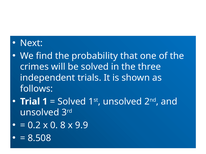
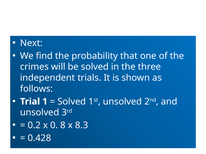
9.9: 9.9 -> 8.3 (82, 126)
8.508: 8.508 -> 0.428 (39, 138)
